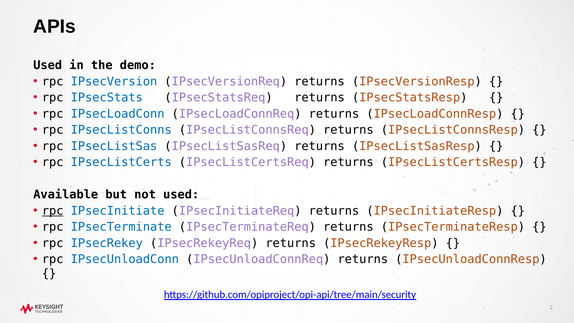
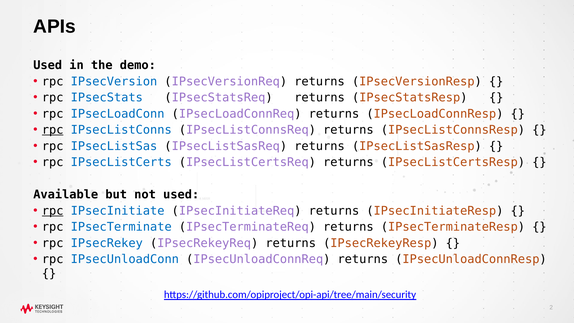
rpc underline: none -> present (53, 130)
